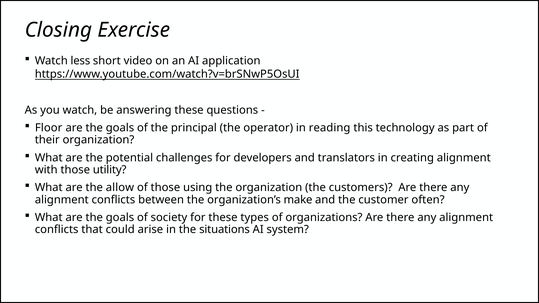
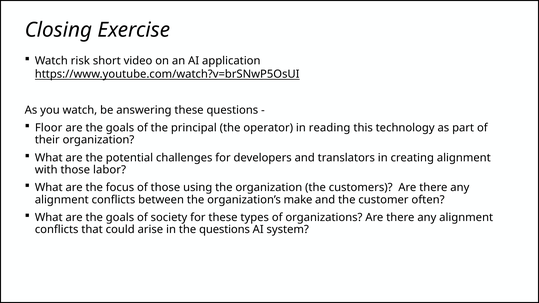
less: less -> risk (80, 61)
utility: utility -> labor (110, 170)
allow: allow -> focus (120, 188)
the situations: situations -> questions (225, 230)
